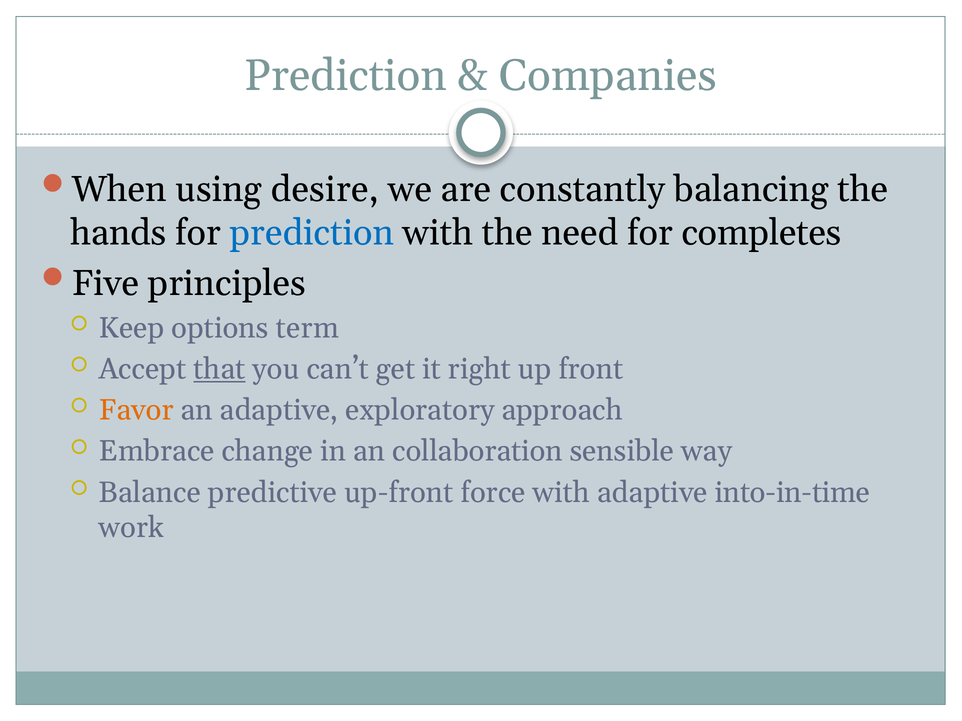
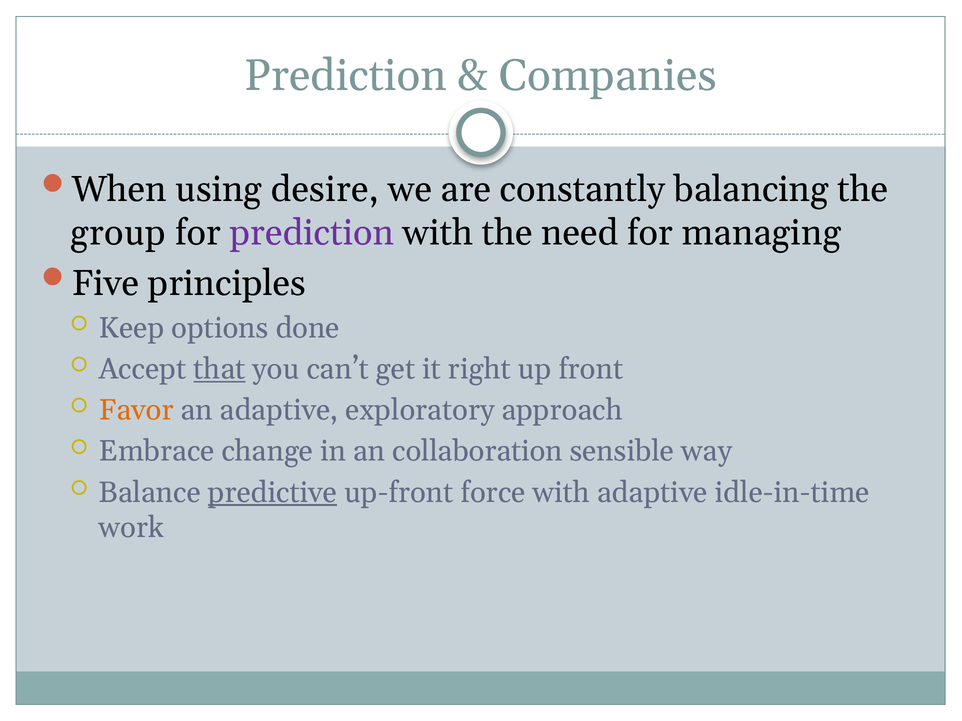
hands: hands -> group (118, 233)
prediction colour: blue -> purple (312, 233)
completes: completes -> managing (761, 233)
term: term -> done (308, 328)
predictive underline: none -> present (272, 493)
into-in-time: into-in-time -> idle-in-time (792, 493)
